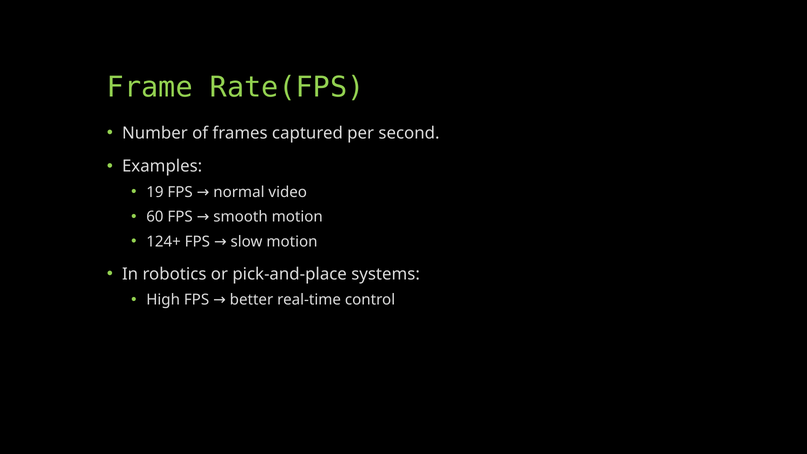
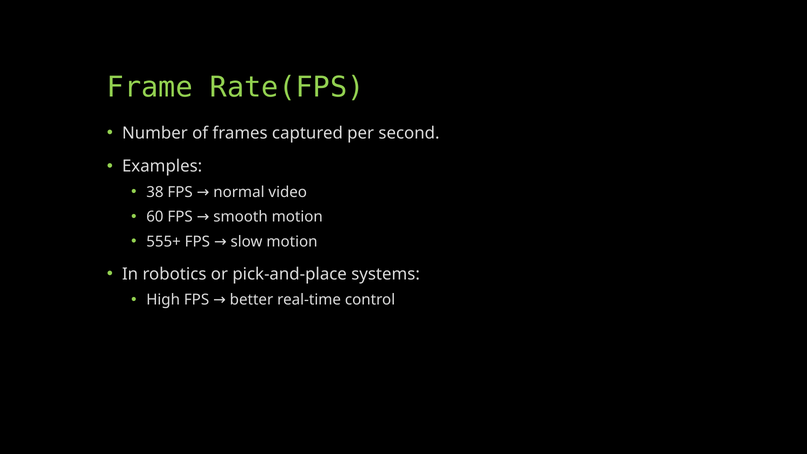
19: 19 -> 38 (155, 192)
124+: 124+ -> 555+ (164, 242)
